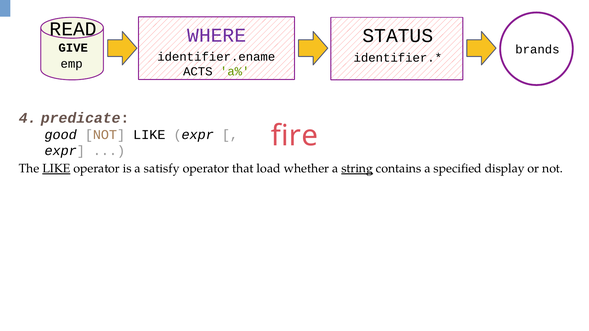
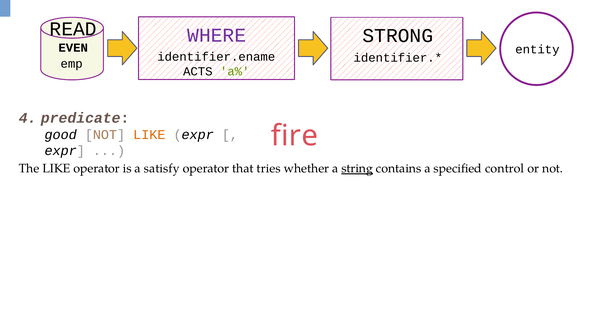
STATUS: STATUS -> STRONG (398, 36)
GIVE: GIVE -> EVEN (73, 48)
brands: brands -> entity (537, 50)
LIKE colour: black -> orange (149, 135)
LIKE underline: present -> none (56, 169)
load: load -> tries (269, 169)
display: display -> control (505, 169)
